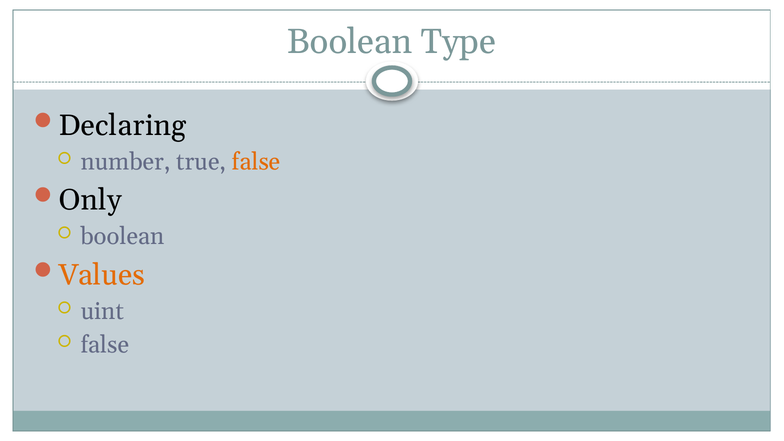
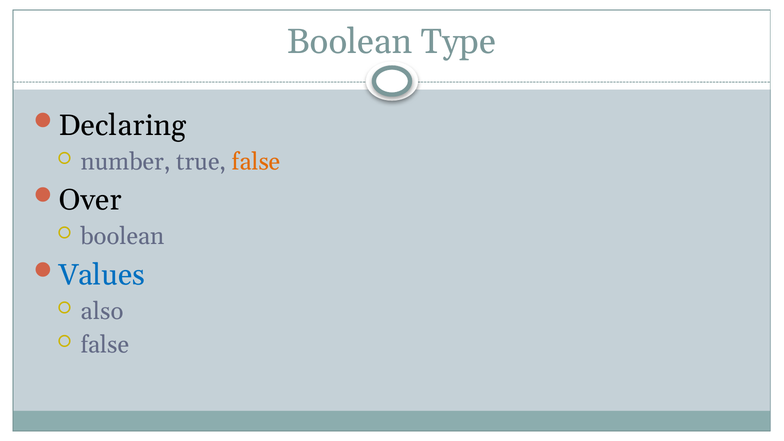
Only: Only -> Over (90, 200)
Values colour: orange -> blue (102, 275)
uint: uint -> also (102, 311)
